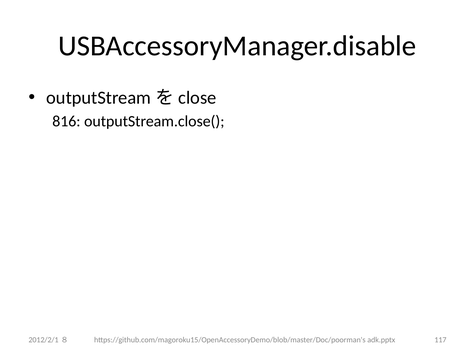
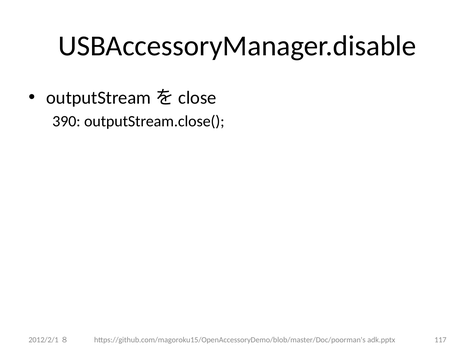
816: 816 -> 390 (66, 121)
